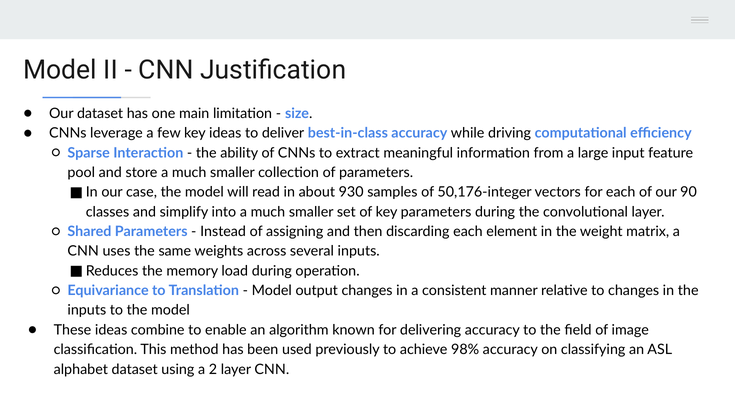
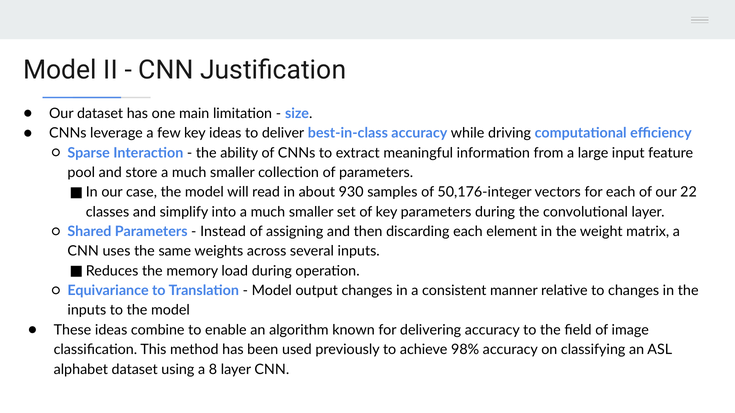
90: 90 -> 22 (689, 192)
2: 2 -> 8 (213, 370)
